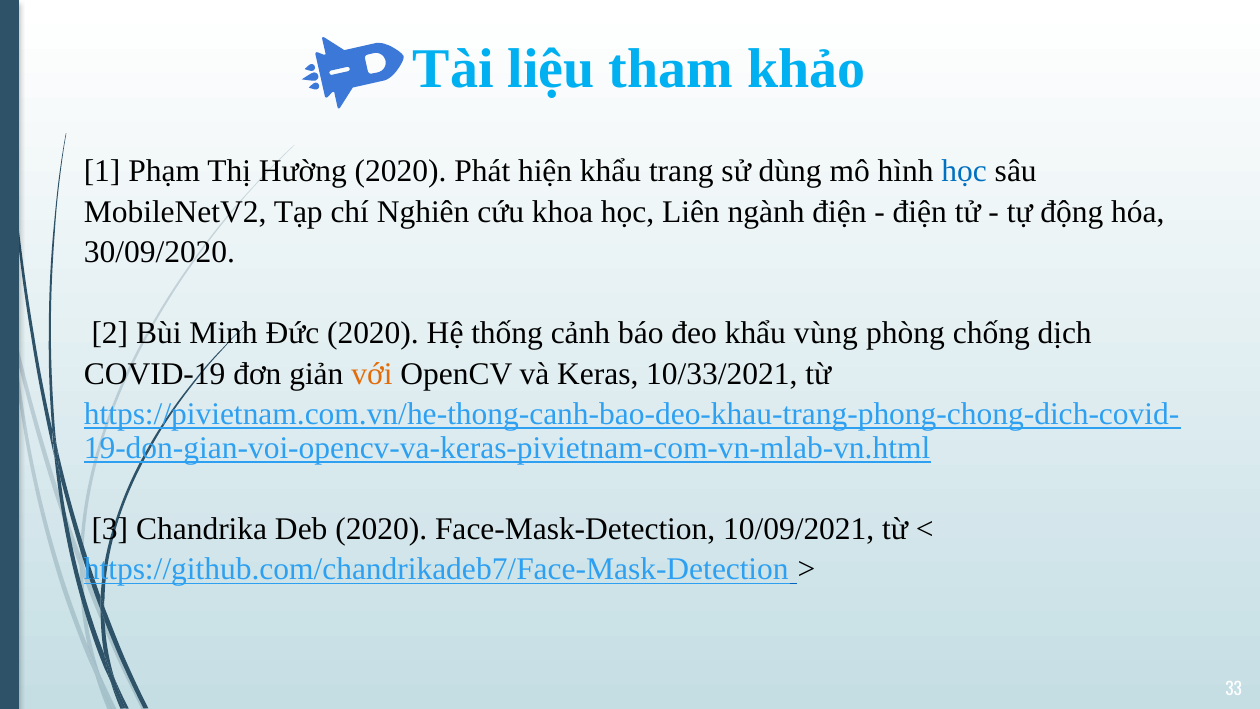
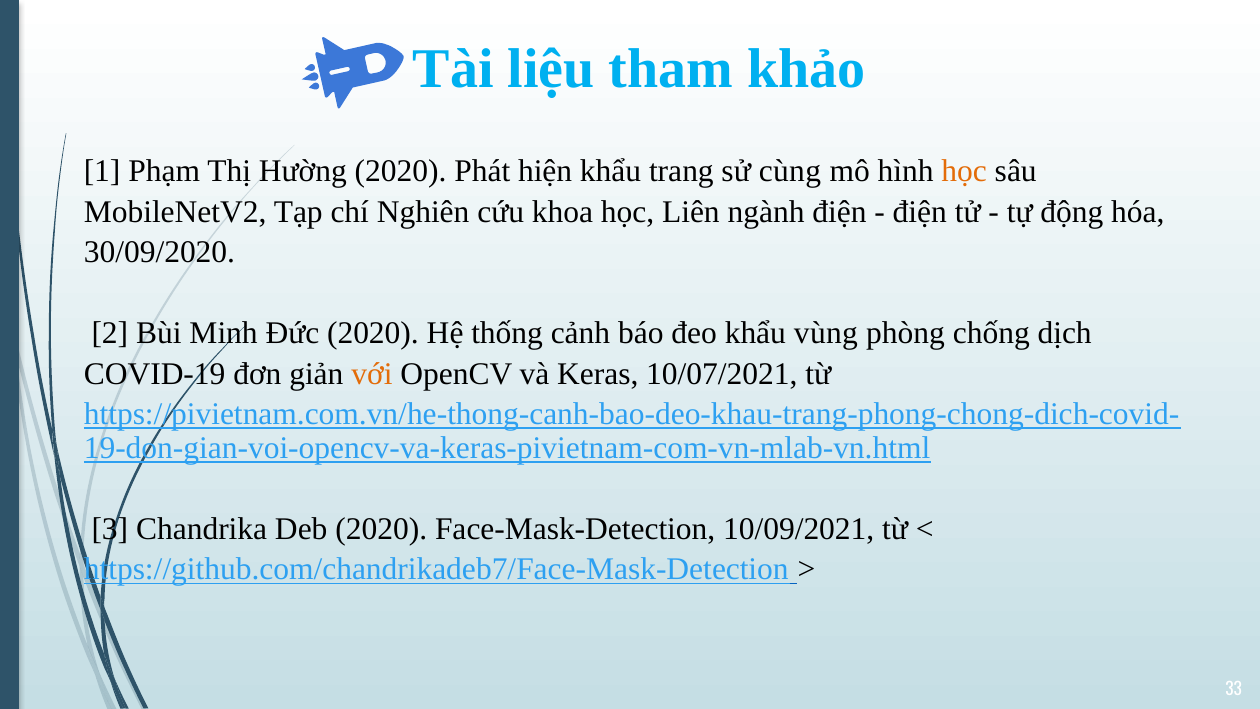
dùng: dùng -> cùng (790, 171)
học colour: blue -> orange (964, 171)
10/33/2021: 10/33/2021 -> 10/07/2021 (722, 374)
